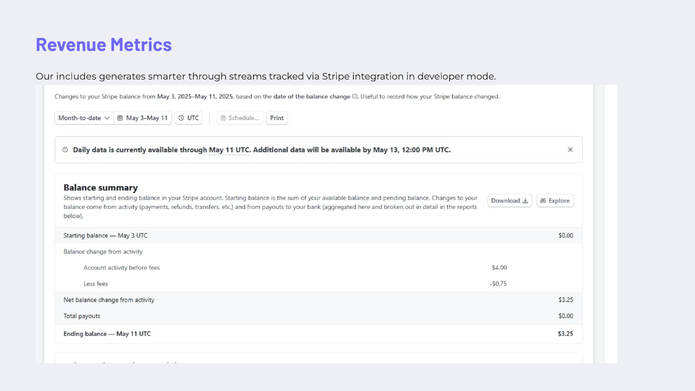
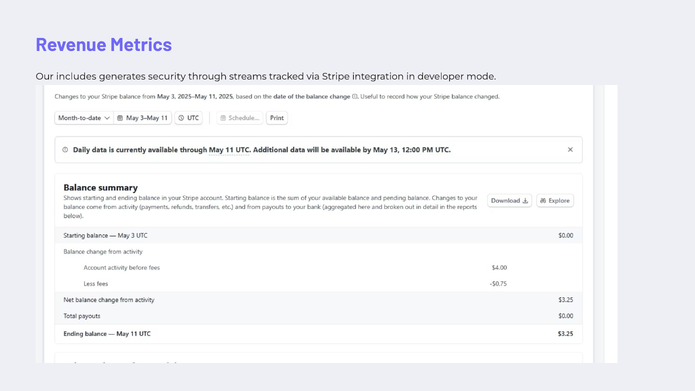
smarter: smarter -> security (167, 76)
